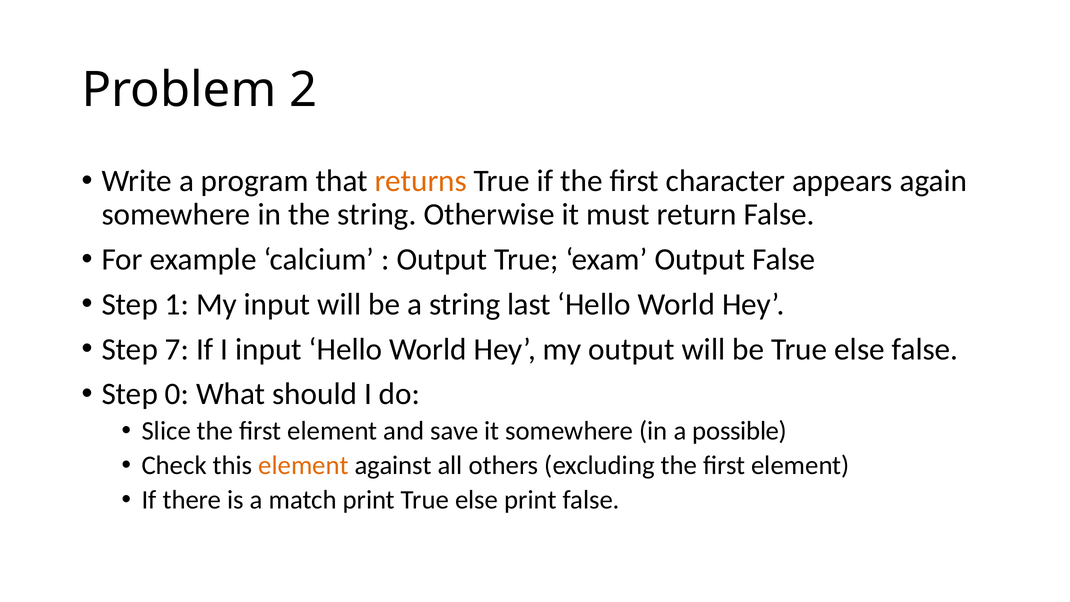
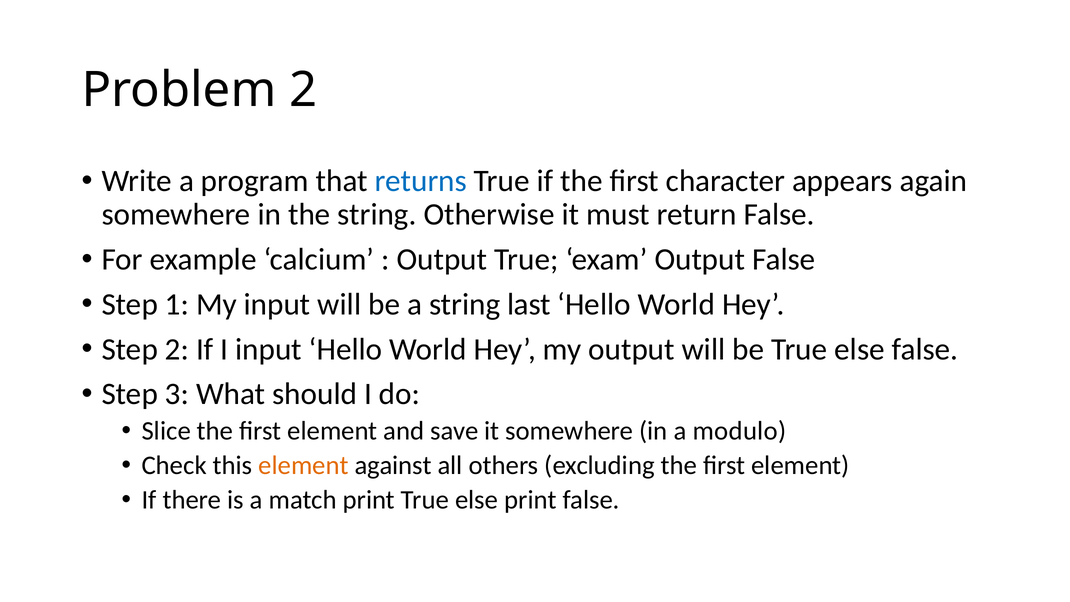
returns colour: orange -> blue (421, 181)
Step 7: 7 -> 2 (177, 349)
0: 0 -> 3 (177, 394)
possible: possible -> modulo (739, 431)
